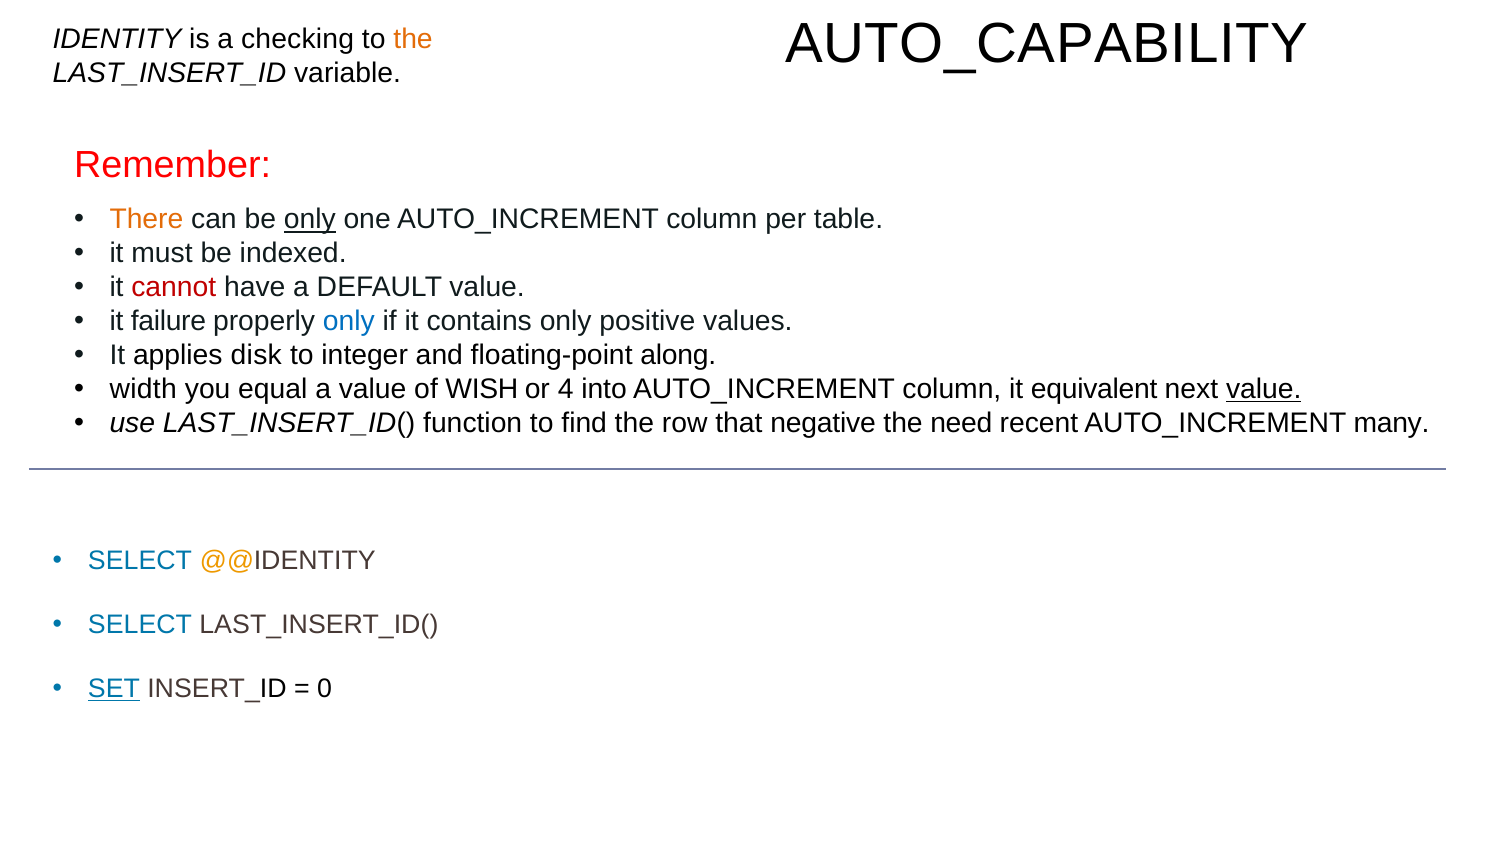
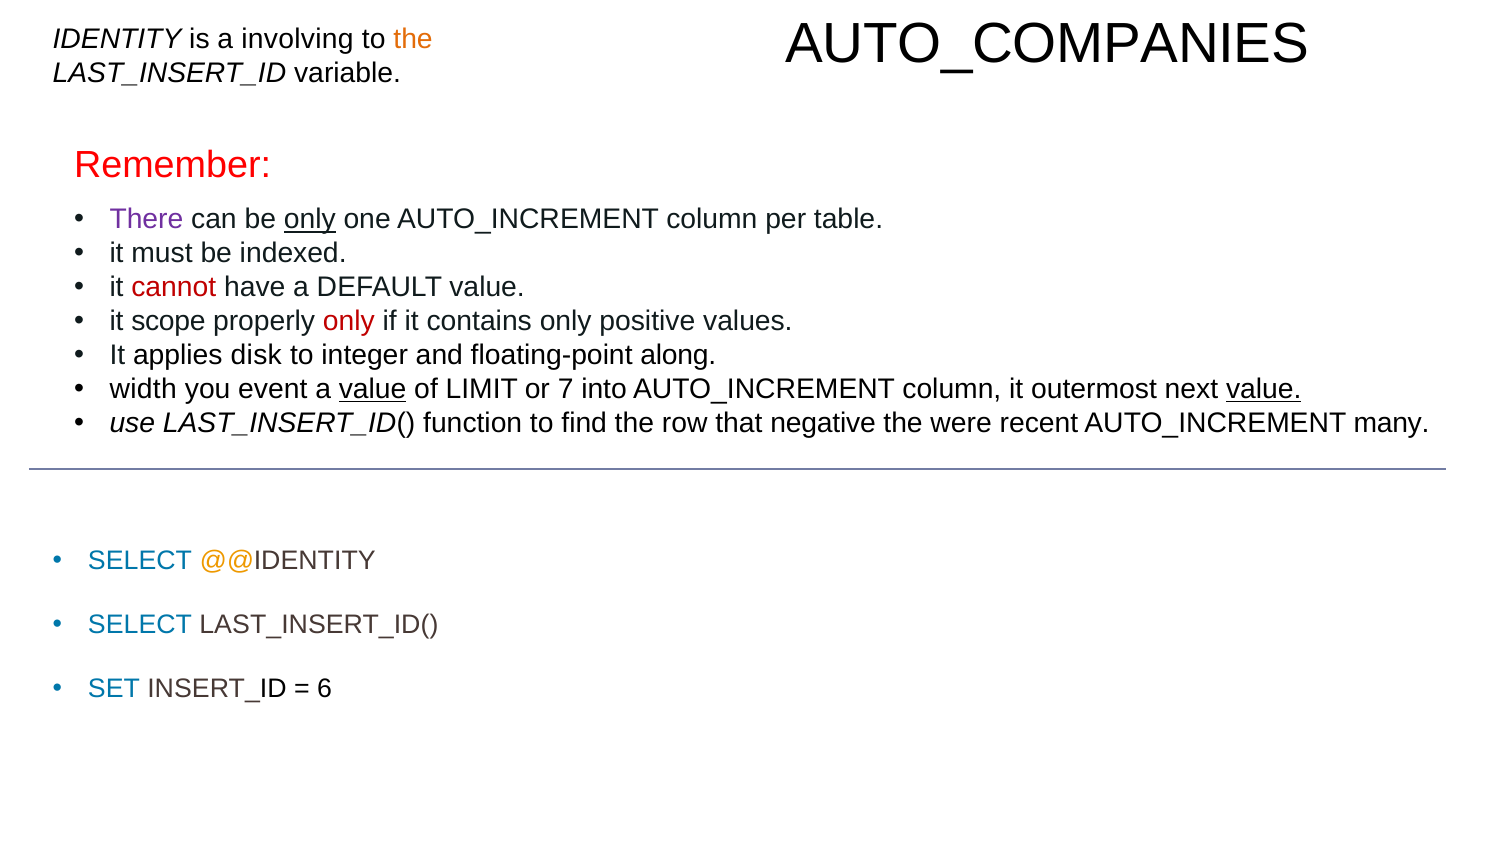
AUTO_CAPABILITY: AUTO_CAPABILITY -> AUTO_COMPANIES (1047, 43)
checking: checking -> involving (298, 39)
There colour: orange -> purple (146, 219)
failure: failure -> scope (168, 321)
only colour: blue -> red (349, 321)
equal: equal -> event (273, 389)
value underline: none -> present (373, 389)
WISH: WISH -> LIMIT (482, 389)
4: 4 -> 7 (566, 389)
equivalent: equivalent -> outermost (1094, 389)
need: need -> were (961, 423)
SET underline: present -> none (114, 689)
0: 0 -> 6 (325, 689)
